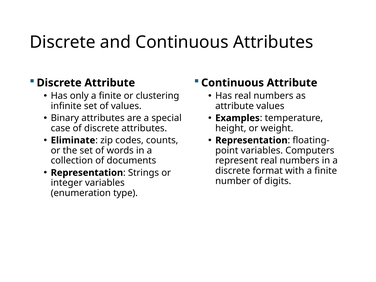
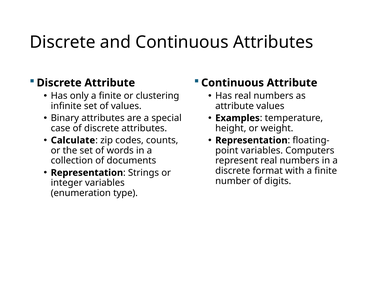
Eliminate: Eliminate -> Calculate (73, 140)
